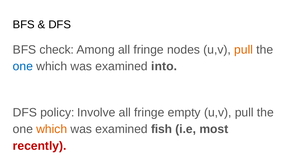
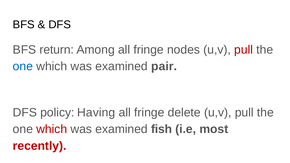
check: check -> return (57, 50)
pull colour: orange -> red (244, 50)
into: into -> pair (164, 66)
Involve: Involve -> Having (96, 113)
empty: empty -> delete (184, 113)
which colour: orange -> red (52, 129)
